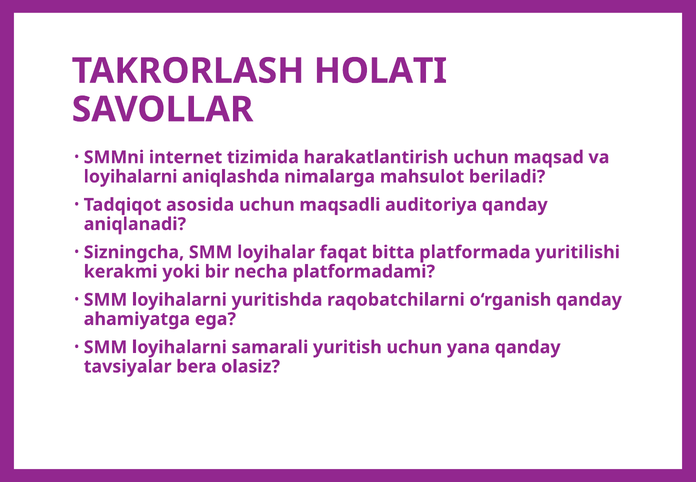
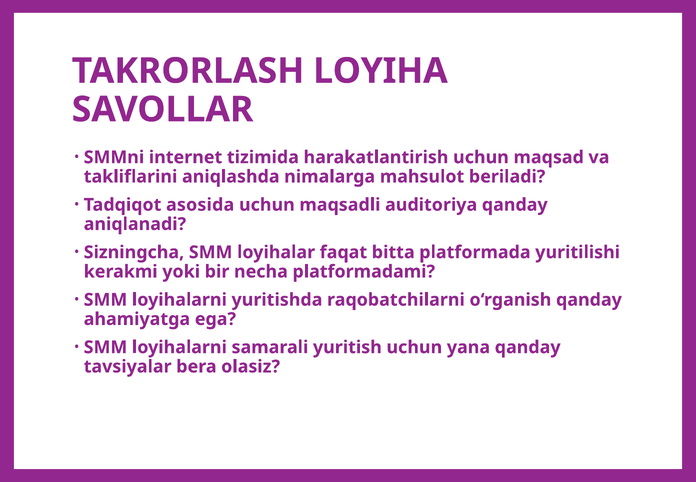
HOLATI: HOLATI -> LOYIHA (380, 71)
loyihalarni: loyihalarni -> takliflarini (131, 177)
